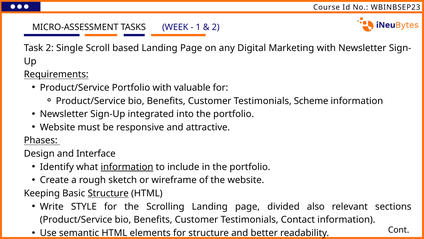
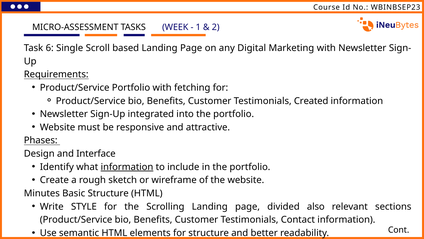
Task 2: 2 -> 6 (50, 48)
valuable: valuable -> fetching (192, 87)
Scheme: Scheme -> Created (311, 101)
Keeping: Keeping -> Minutes (42, 193)
Structure underline: present -> none (108, 193)
